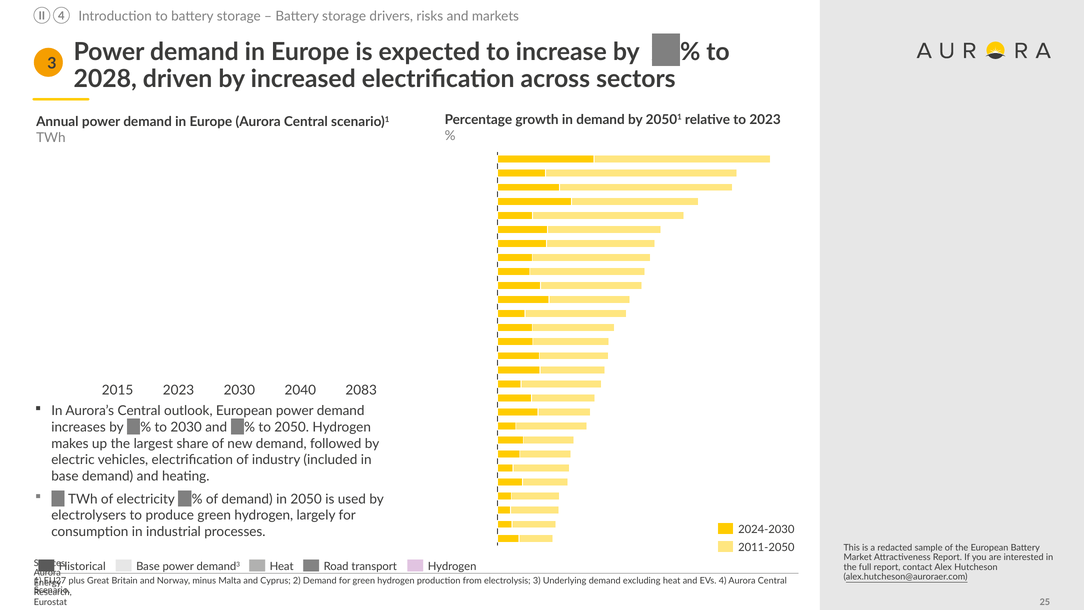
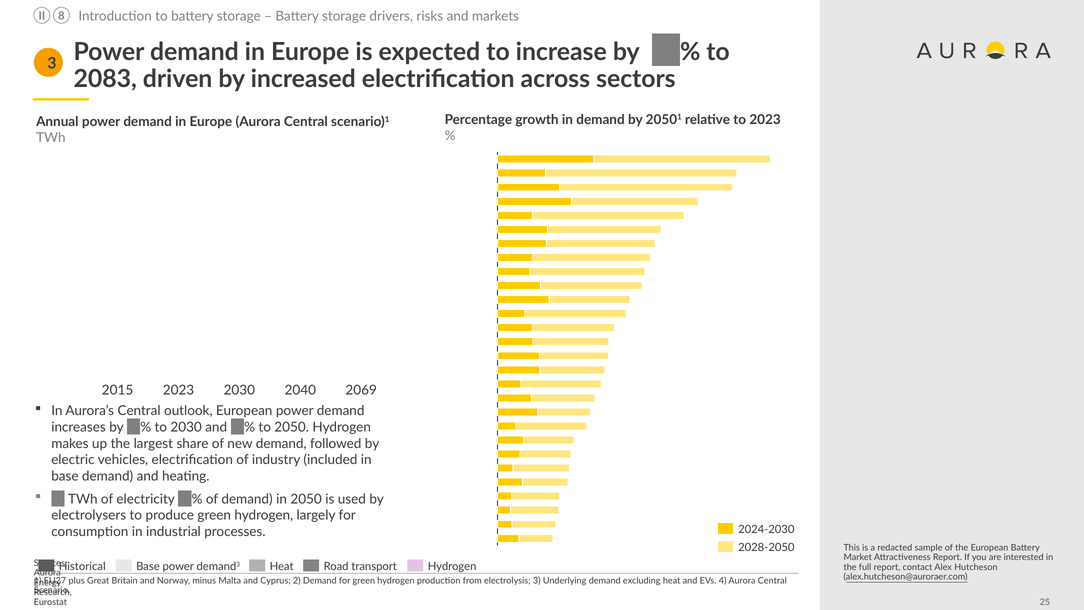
II 4: 4 -> 8 (61, 16)
2028: 2028 -> 2083 (105, 79)
2083: 2083 -> 2069 (361, 390)
2011-2050: 2011-2050 -> 2028-2050 (766, 547)
